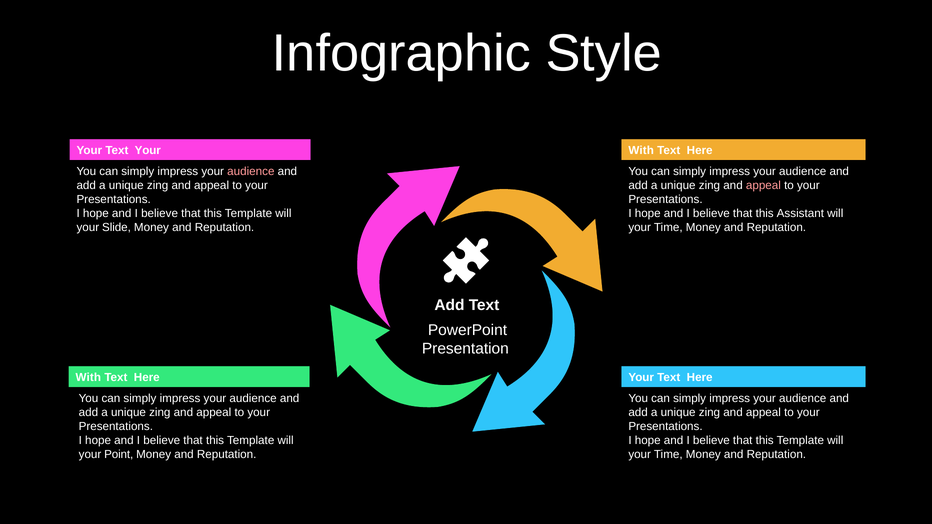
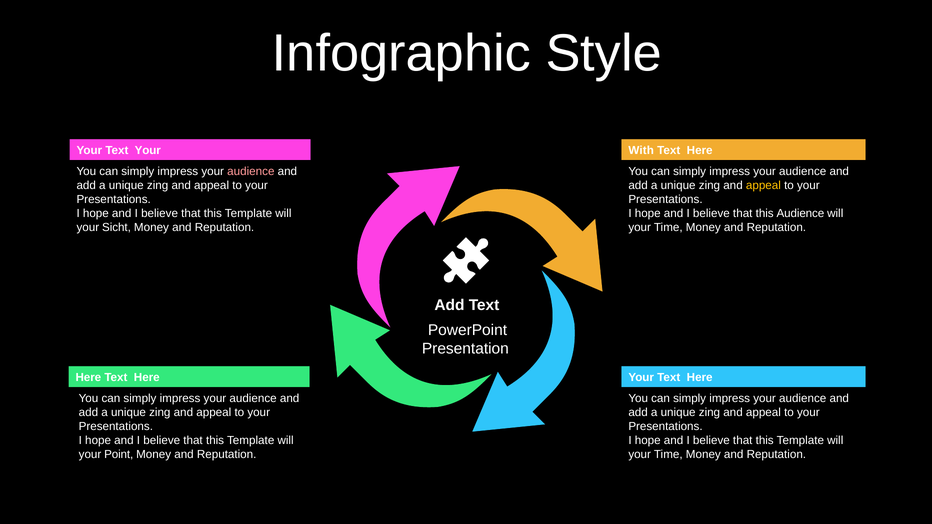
appeal colour: pink -> yellow (763, 186)
this Assistant: Assistant -> Audience (800, 214)
Slide: Slide -> Sicht (116, 228)
With: With -> Here (88, 378)
